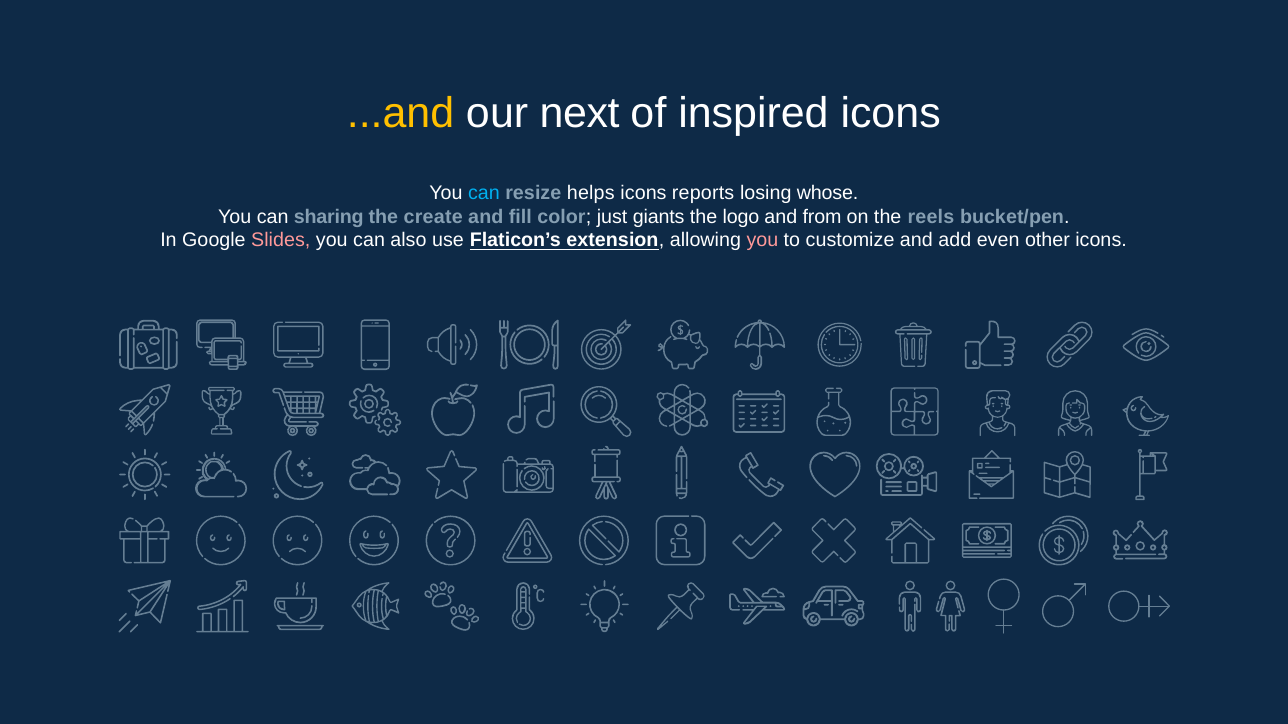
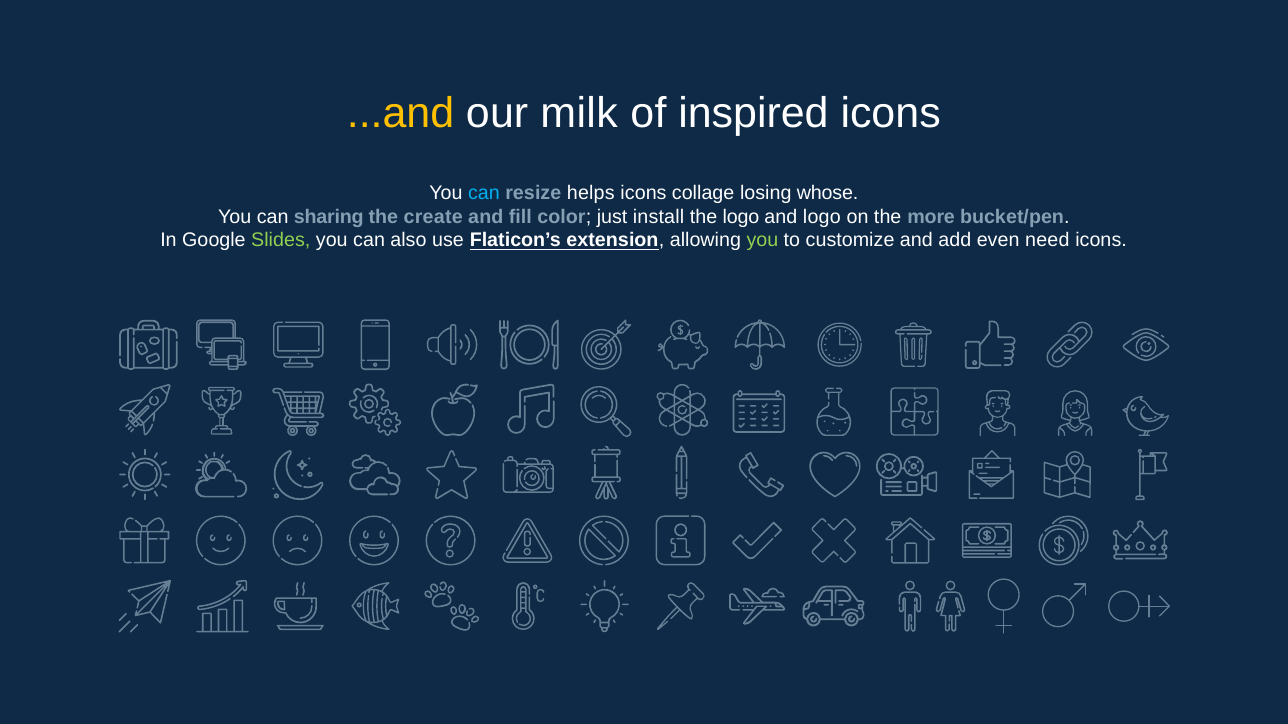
next: next -> milk (579, 114)
reports: reports -> collage (703, 193)
giants: giants -> install (659, 217)
and from: from -> logo (822, 217)
reels: reels -> more (931, 217)
Slides colour: pink -> light green (281, 241)
you colour: pink -> light green (762, 241)
other: other -> need (1047, 241)
